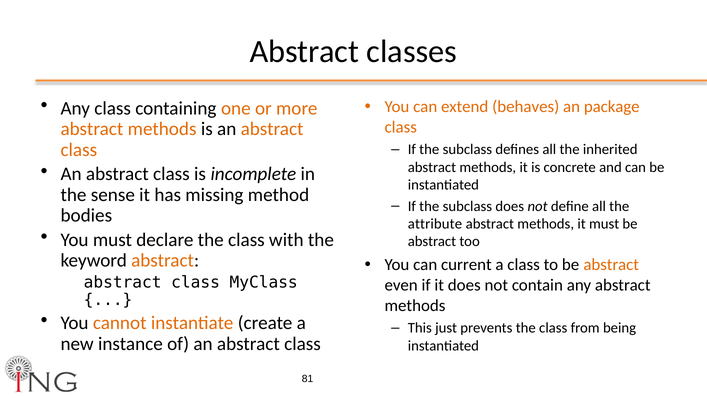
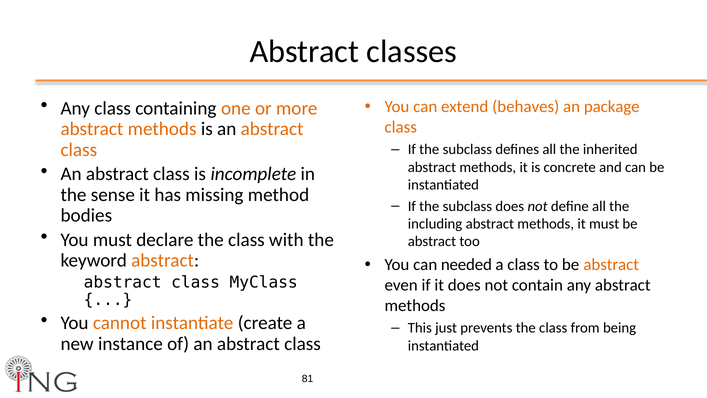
attribute: attribute -> including (435, 224)
current: current -> needed (466, 265)
